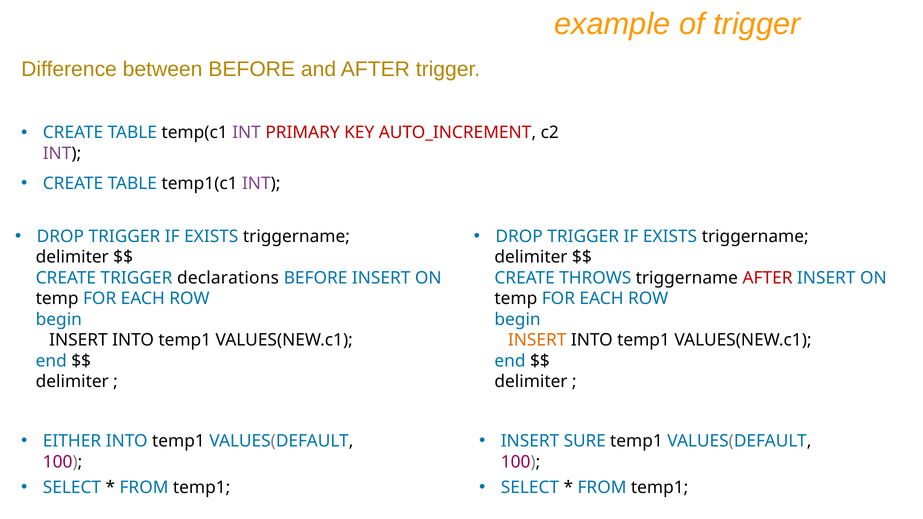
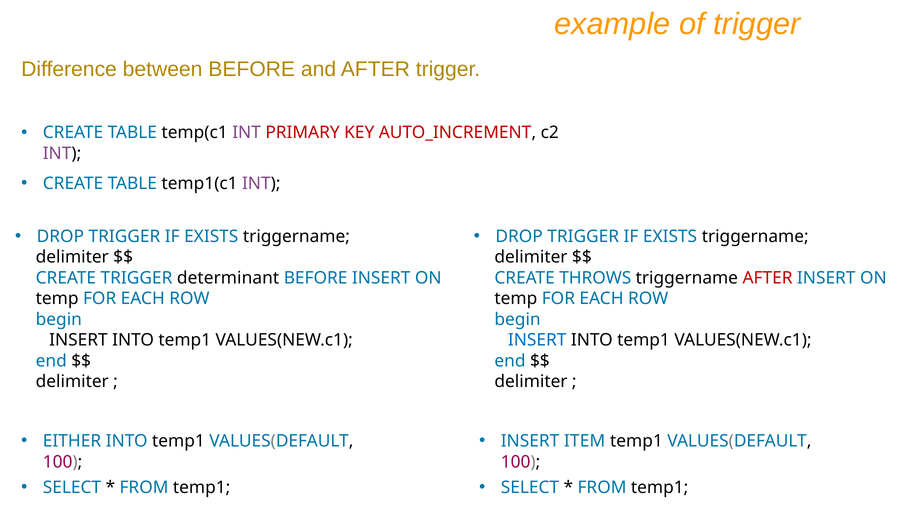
declarations: declarations -> determinant (228, 278)
INSERT colour: orange -> blue (537, 340)
SURE: SURE -> ITEM (585, 441)
